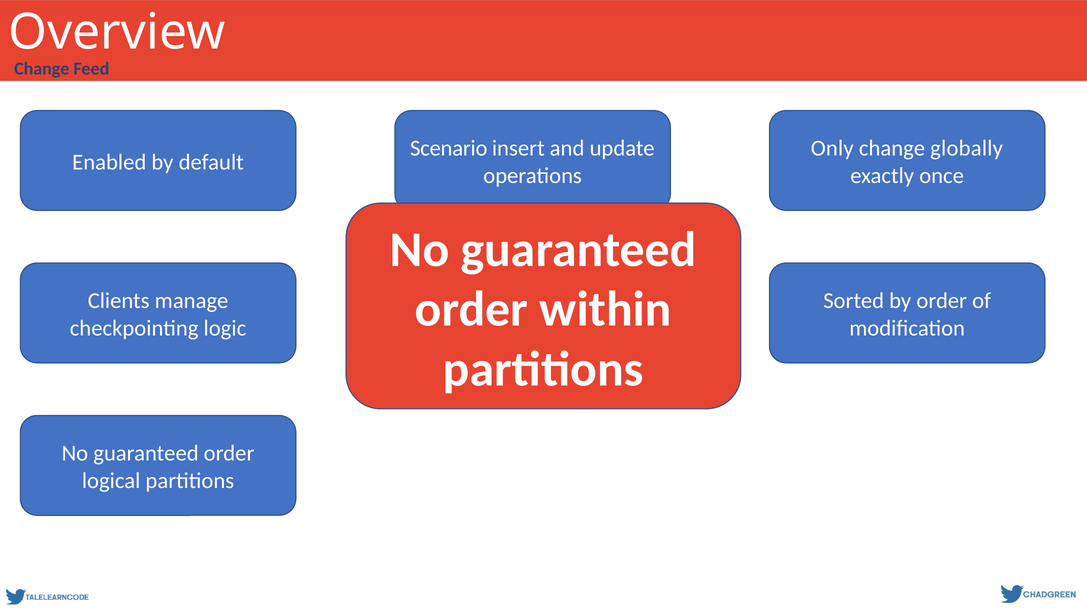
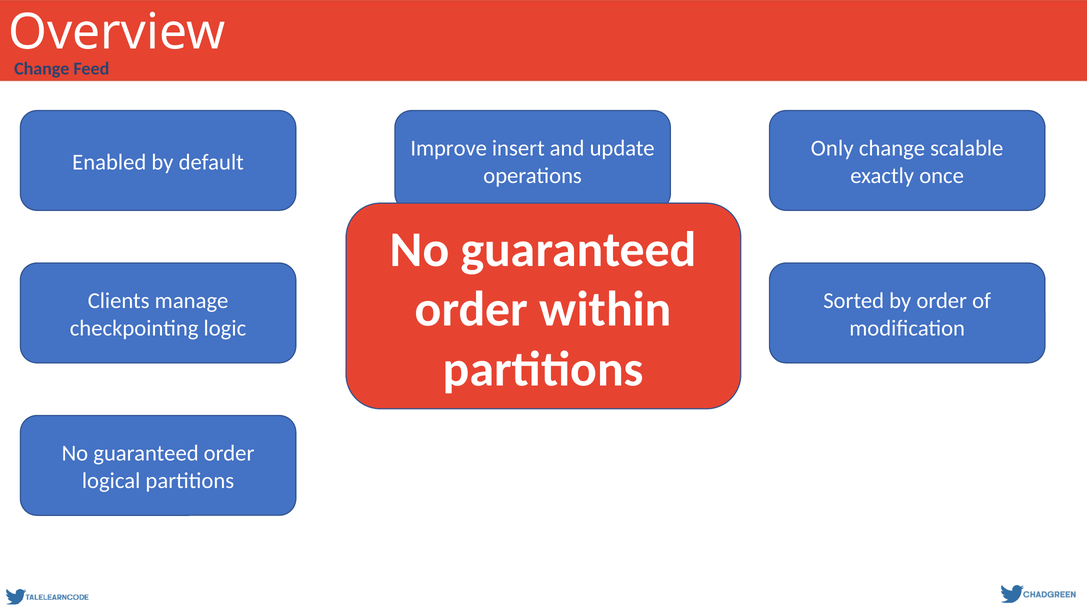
Scenario: Scenario -> Improve (449, 148)
globally: globally -> scalable (967, 148)
